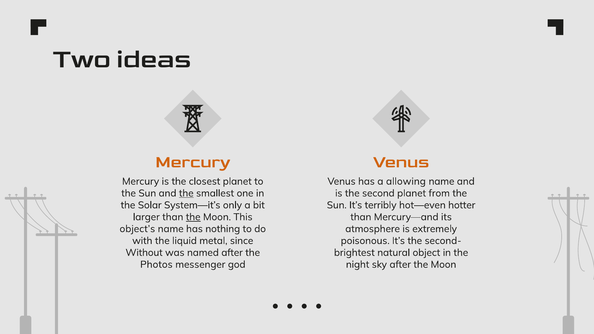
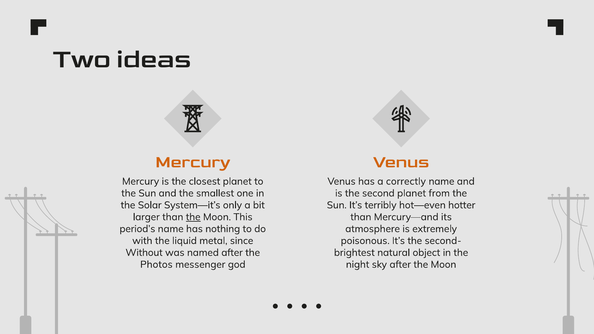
allowing: allowing -> correctly (406, 181)
the underline: present -> none (186, 193)
object’s: object’s -> period’s (137, 229)
